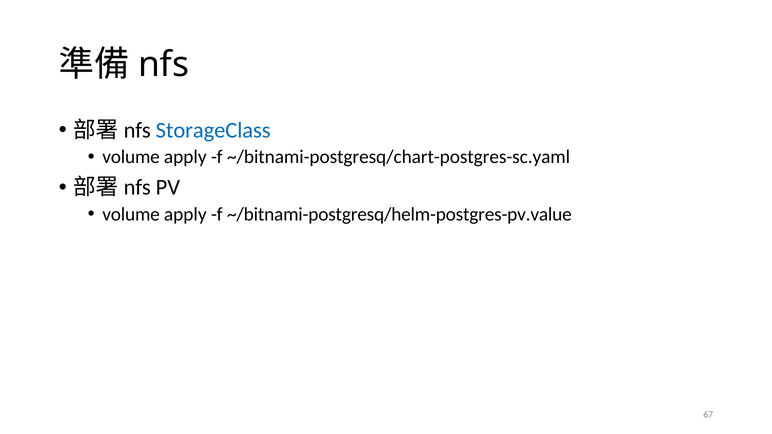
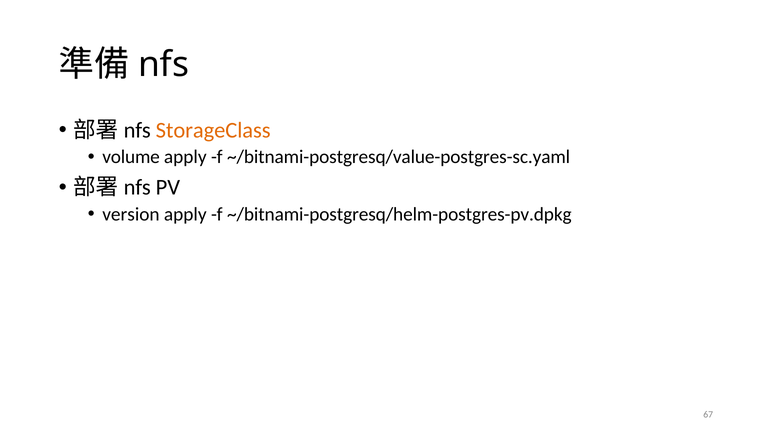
StorageClass colour: blue -> orange (213, 130)
~/bitnami-postgresq/chart-postgres-sc.yaml: ~/bitnami-postgresq/chart-postgres-sc.yaml -> ~/bitnami-postgresq/value-postgres-sc.yaml (399, 157)
volume: volume -> version (131, 214)
~/bitnami-postgresq/helm-postgres-pv.value: ~/bitnami-postgresq/helm-postgres-pv.value -> ~/bitnami-postgresq/helm-postgres-pv.dpkg (399, 214)
